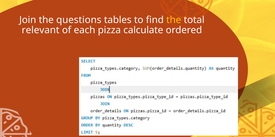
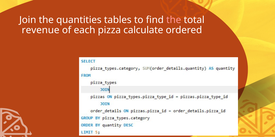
questions: questions -> quantities (79, 20)
the colour: yellow -> pink (174, 20)
relevant: relevant -> revenue (41, 30)
